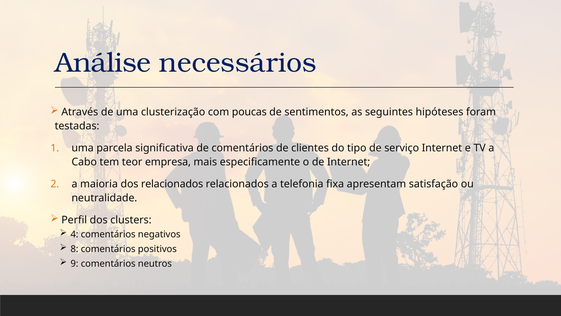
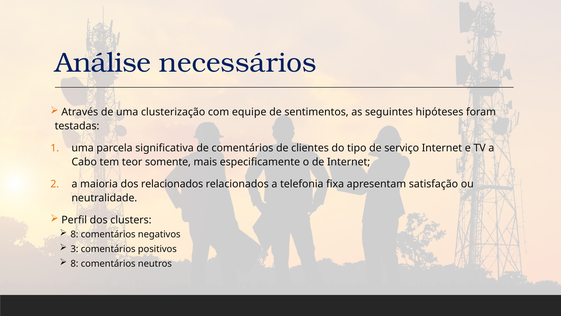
poucas: poucas -> equipe (249, 112)
empresa: empresa -> somente (168, 162)
4: 4 -> 8 (74, 234)
8: 8 -> 3 (74, 249)
9: 9 -> 8 (74, 263)
